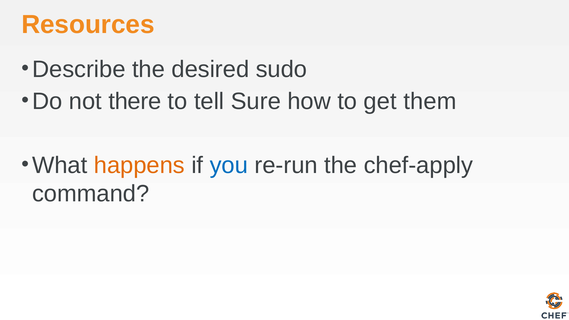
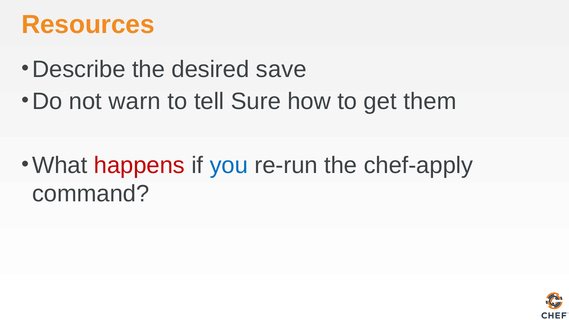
sudo: sudo -> save (281, 69)
there: there -> warn (135, 101)
happens colour: orange -> red (139, 165)
